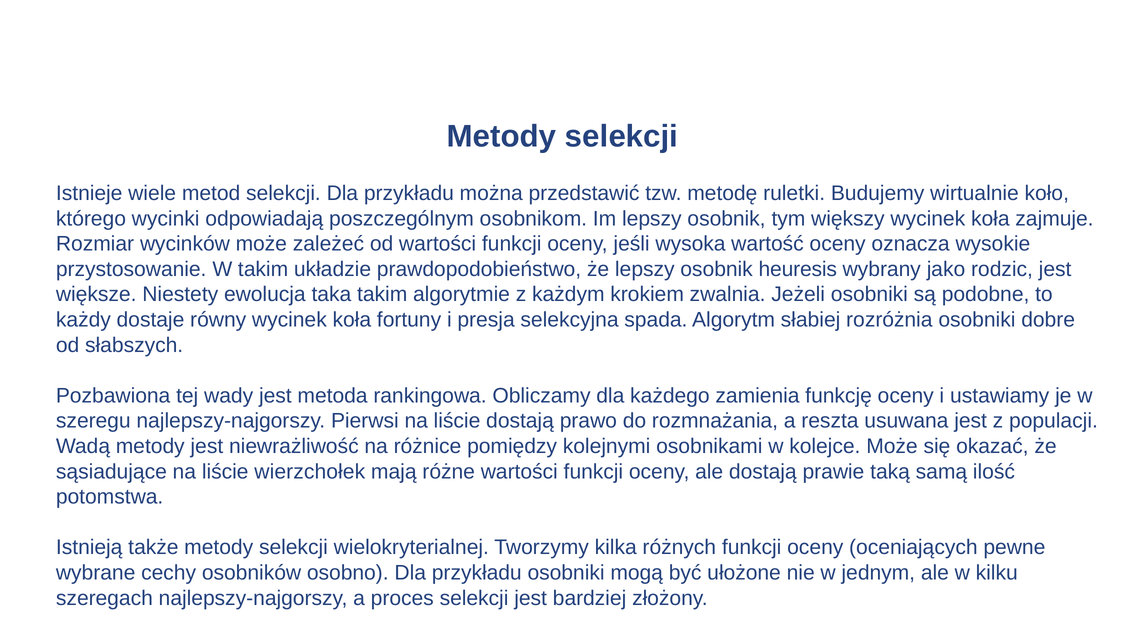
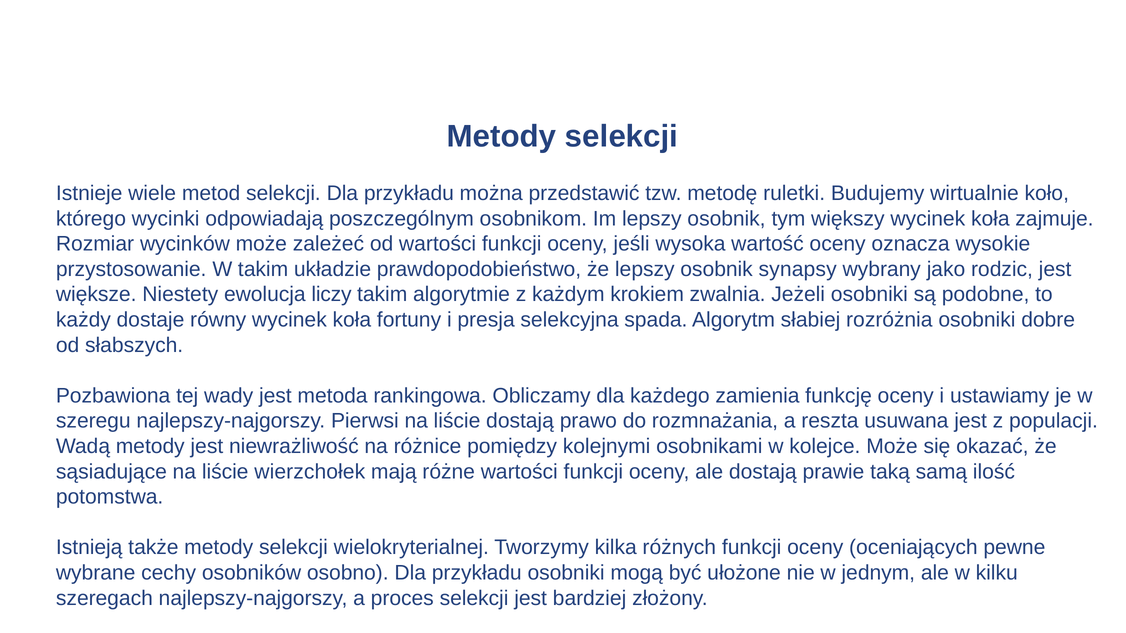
heuresis: heuresis -> synapsy (798, 269)
taka: taka -> liczy (331, 295)
